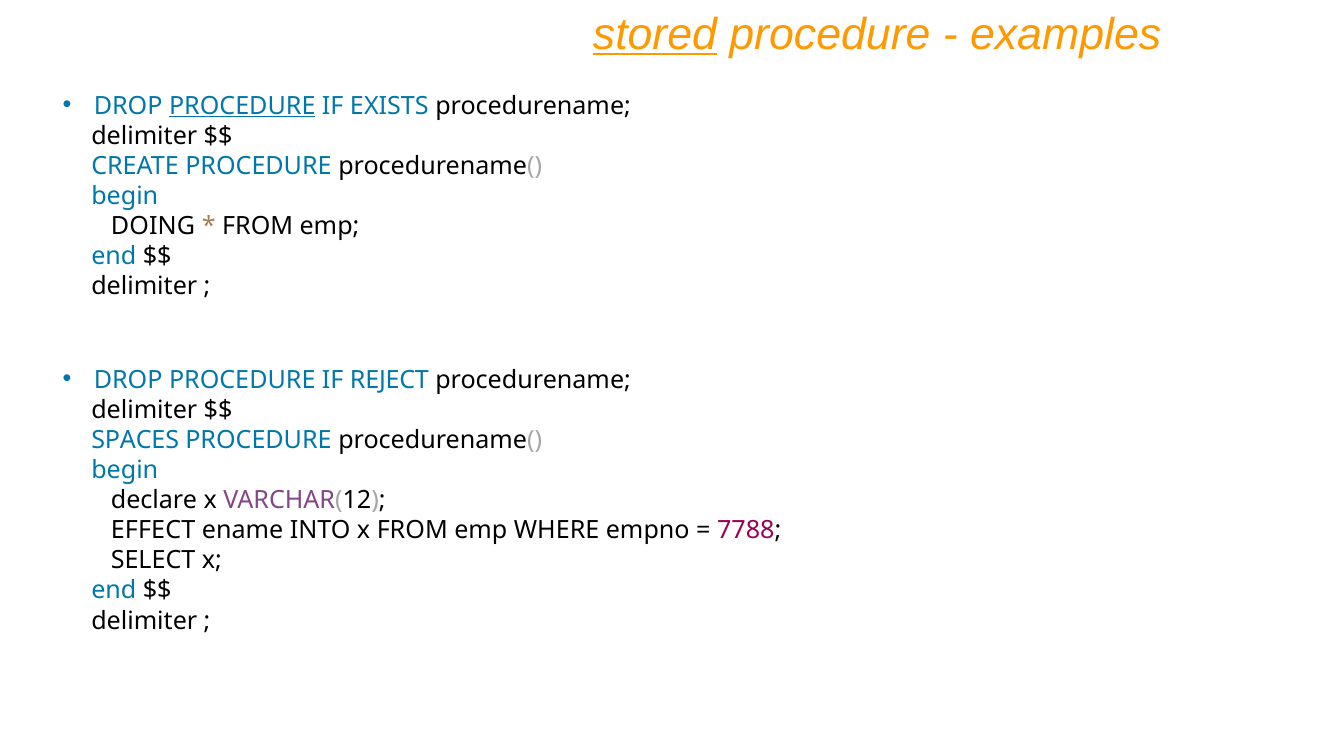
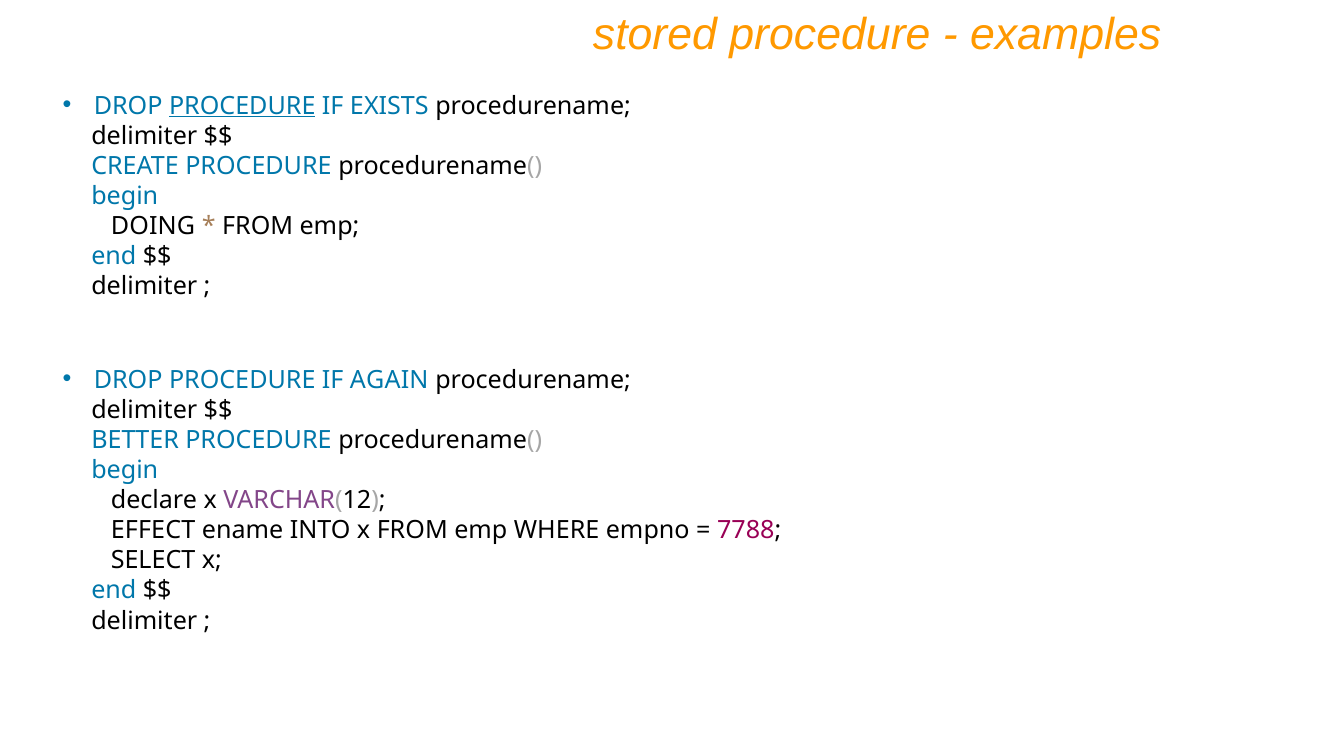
stored underline: present -> none (655, 35)
REJECT: REJECT -> AGAIN (389, 380)
SPACES: SPACES -> BETTER (135, 440)
